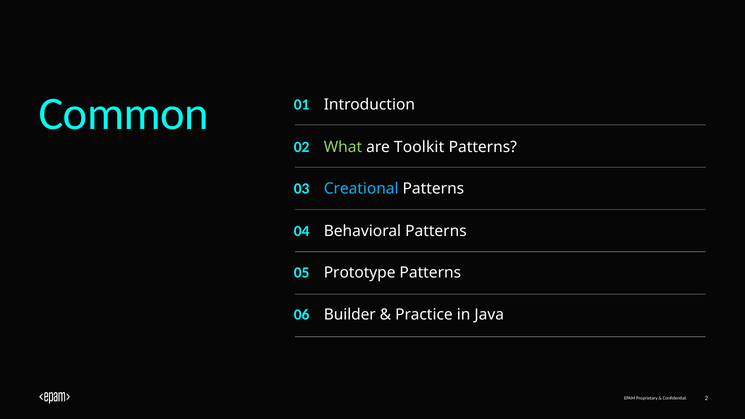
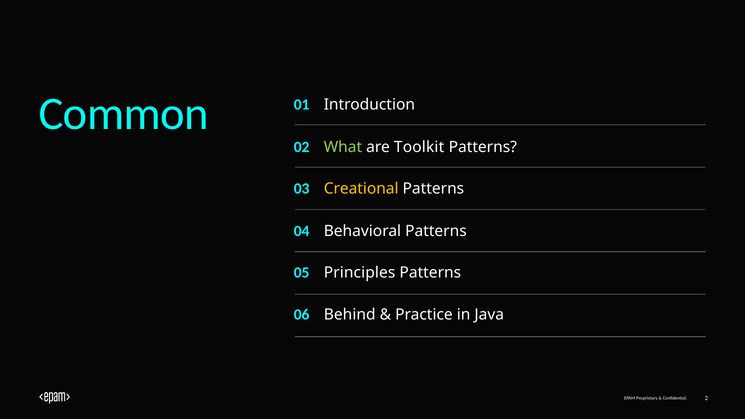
Creational colour: light blue -> yellow (361, 189)
Prototype: Prototype -> Principles (360, 273)
Builder: Builder -> Behind (350, 315)
